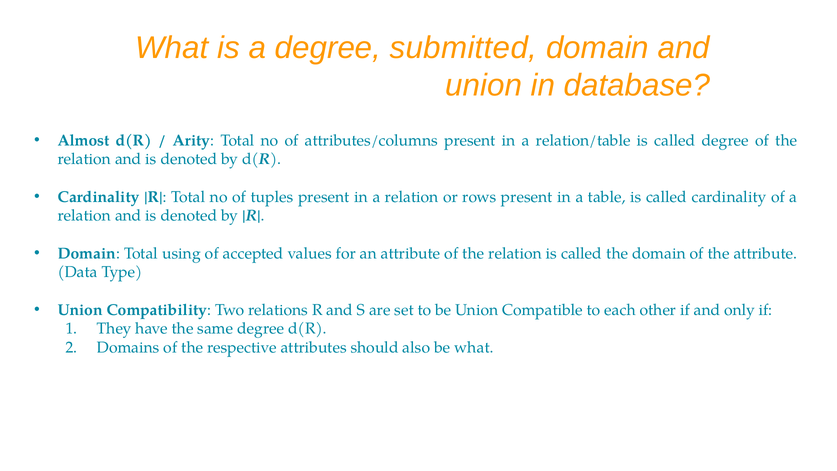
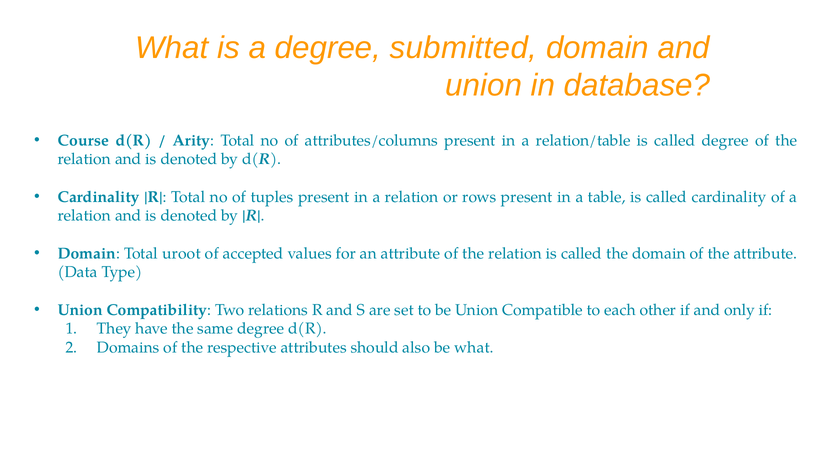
Almost: Almost -> Course (83, 140)
using: using -> uroot (181, 253)
